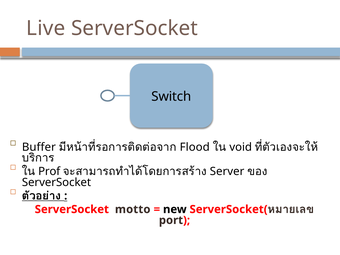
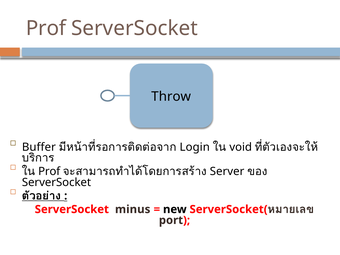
Live: Live -> Prof (46, 28)
Switch: Switch -> Throw (171, 97)
Flood: Flood -> Login (195, 147)
motto: motto -> minus (133, 209)
